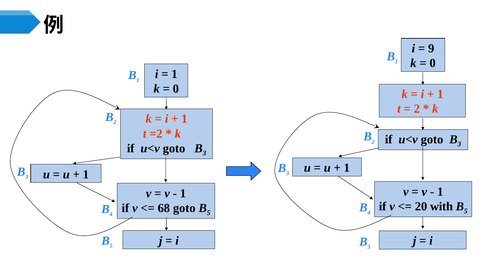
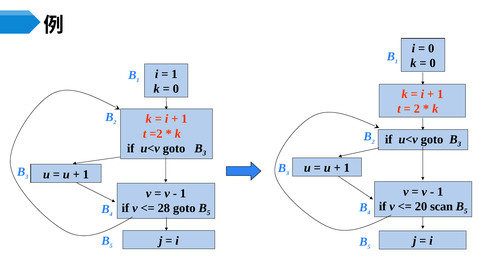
9: 9 -> 0 (431, 48)
with: with -> scan (442, 207)
68: 68 -> 28 (164, 208)
